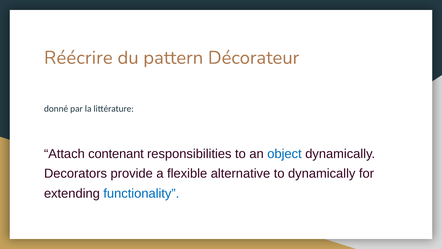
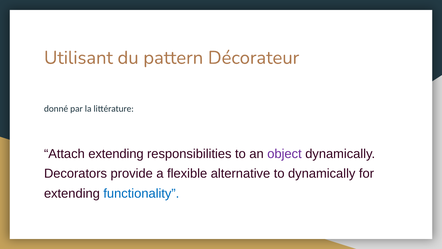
Réécrire: Réécrire -> Utilisant (78, 58)
Attach contenant: contenant -> extending (116, 154)
object colour: blue -> purple (284, 154)
